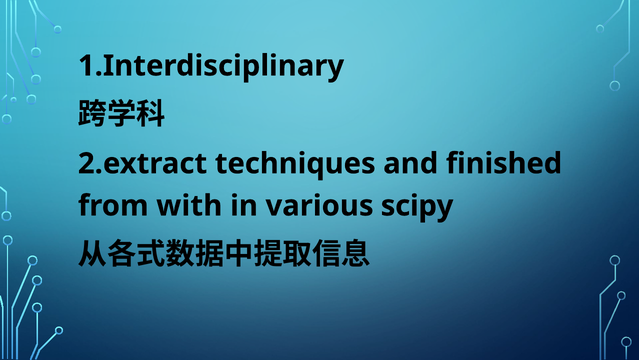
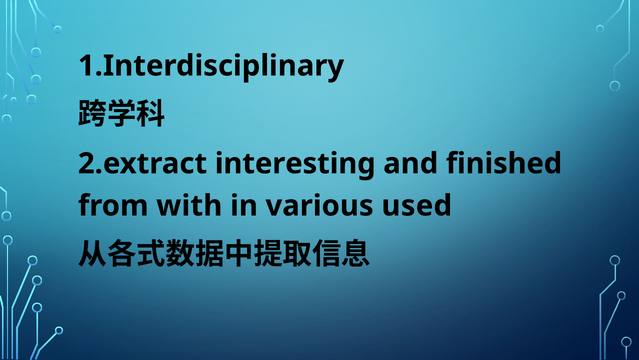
techniques: techniques -> interesting (295, 163)
scipy: scipy -> used (417, 206)
